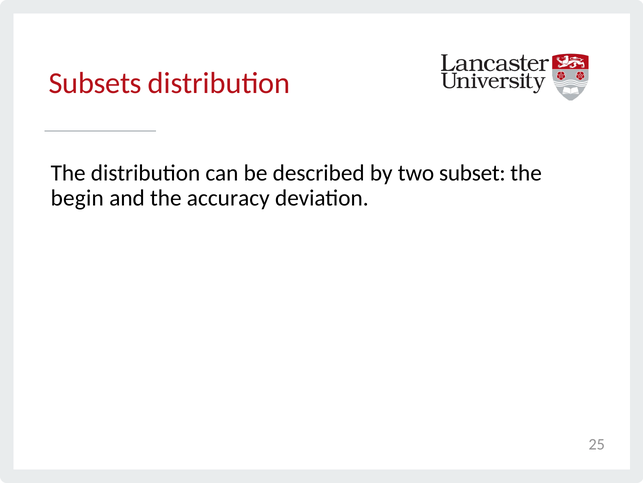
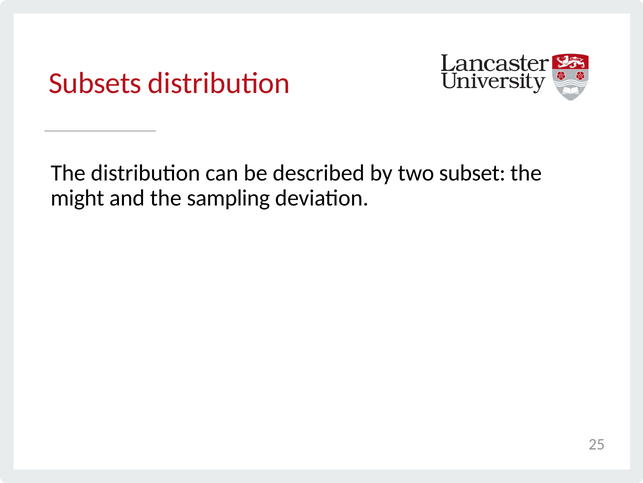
begin: begin -> might (77, 198)
accuracy: accuracy -> sampling (228, 198)
